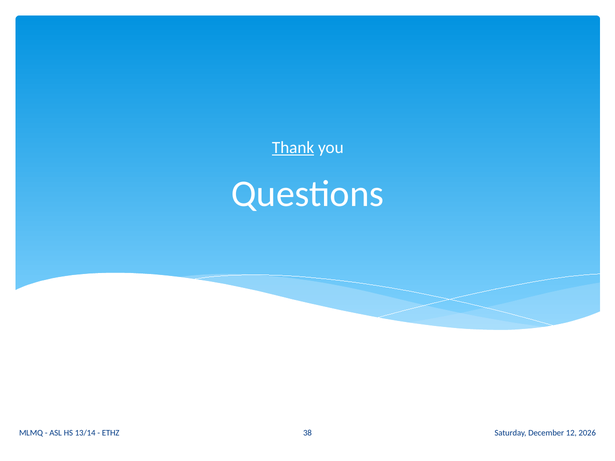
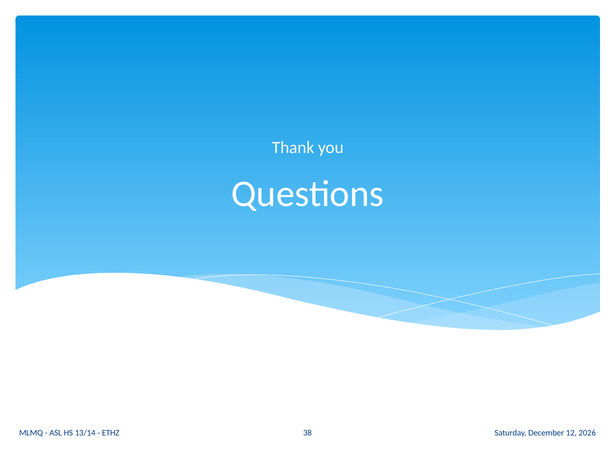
Thank underline: present -> none (293, 148)
